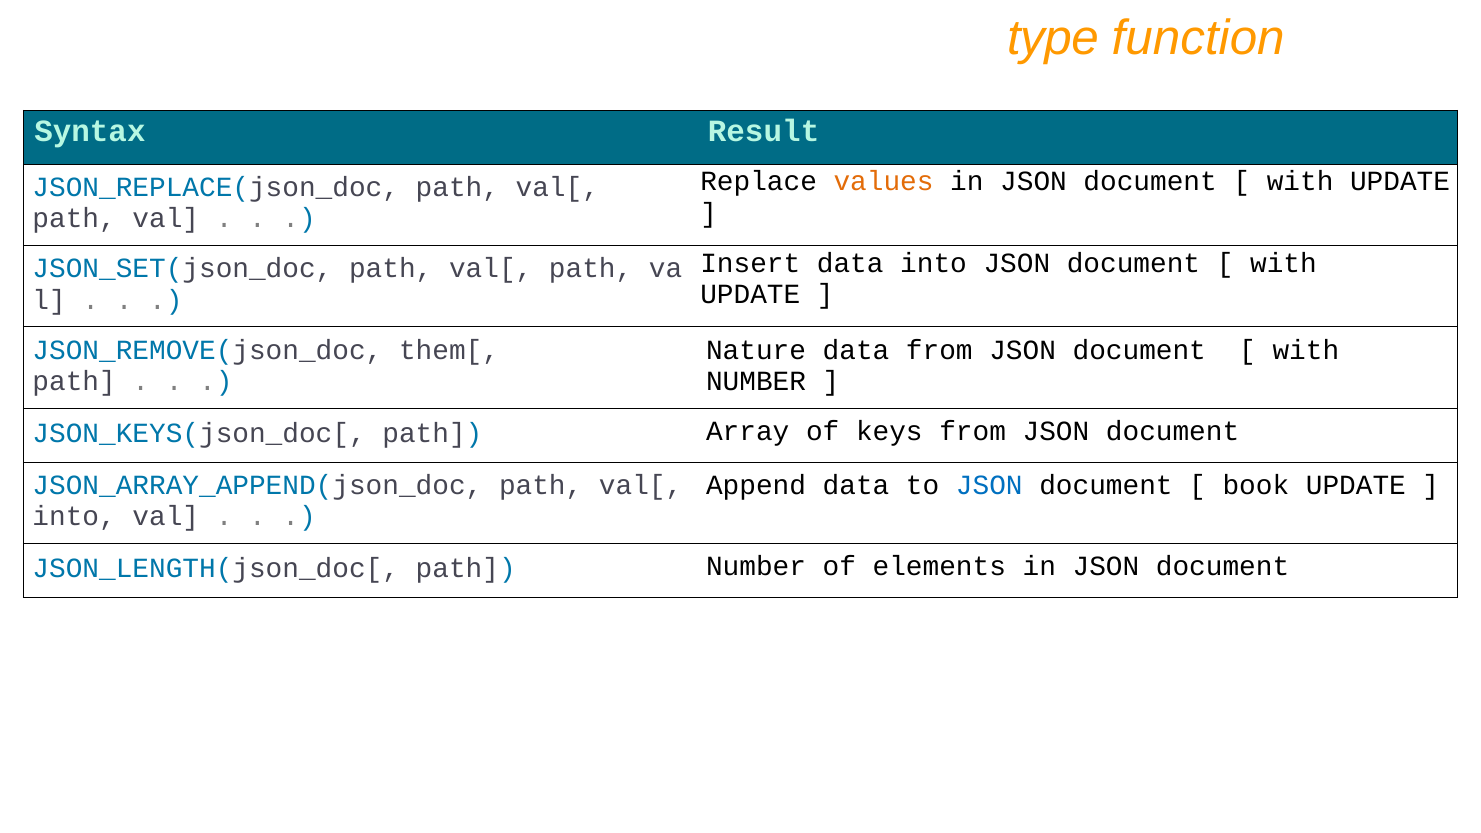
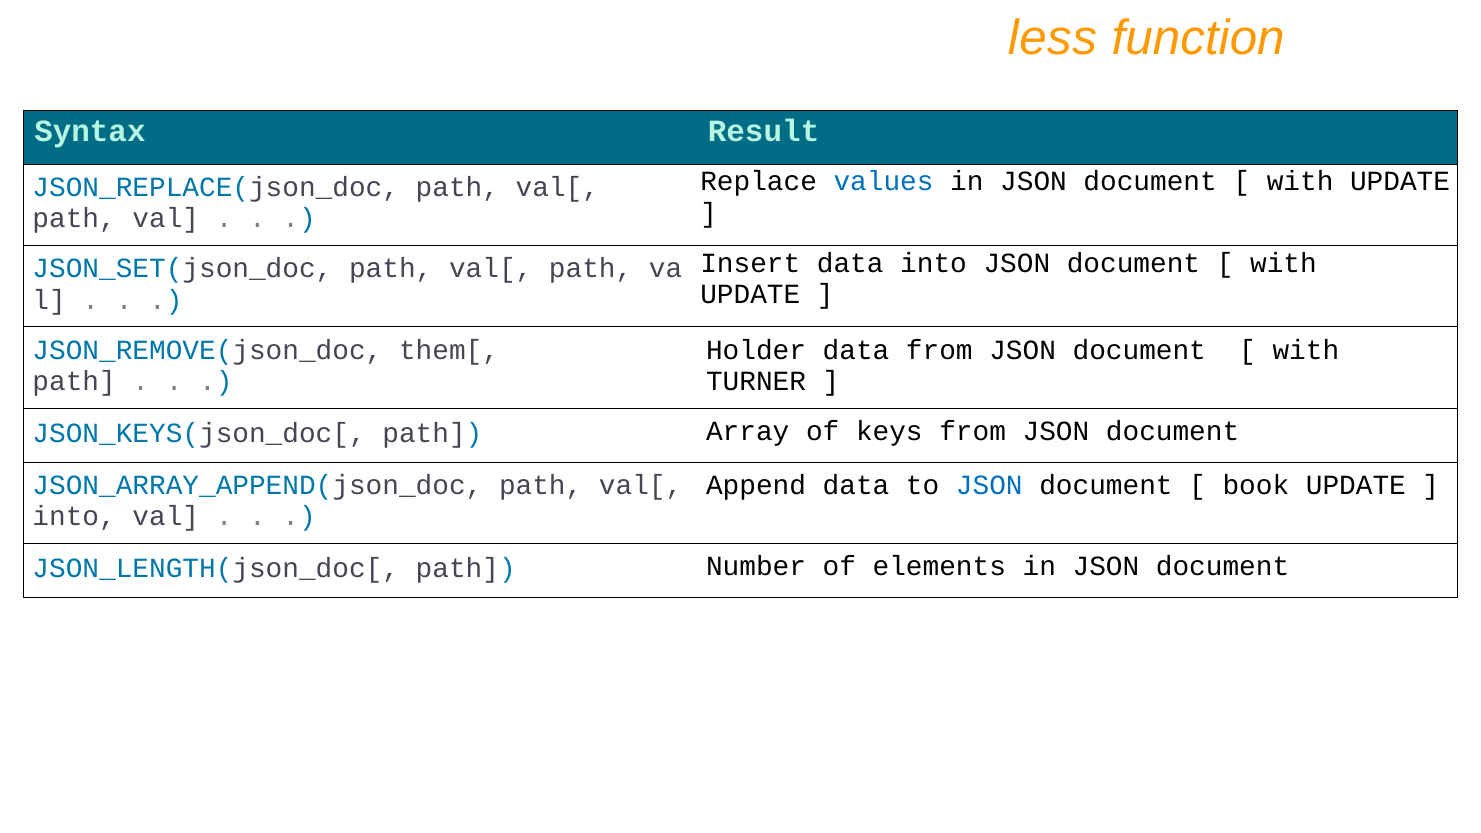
type: type -> less (1052, 39)
values colour: orange -> blue (884, 181)
Nature: Nature -> Holder (756, 350)
NUMBER: NUMBER -> TURNER (756, 382)
